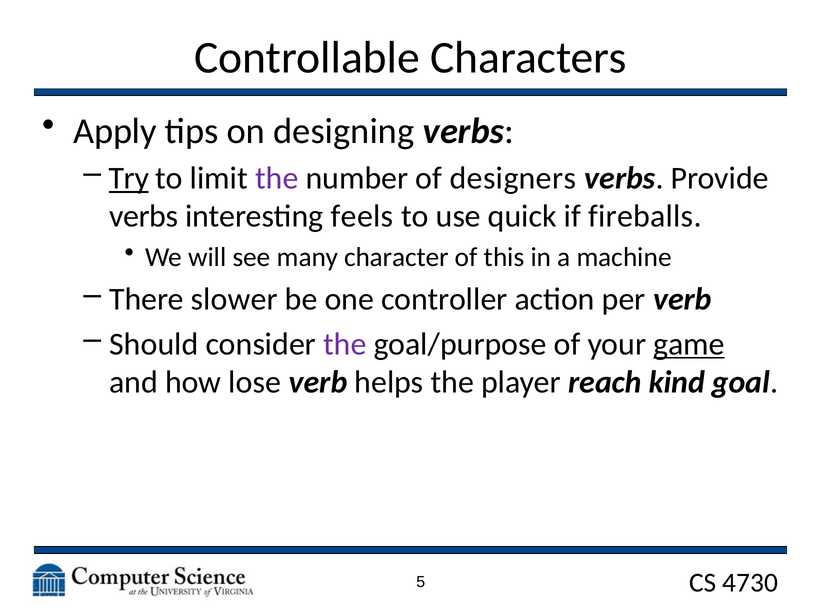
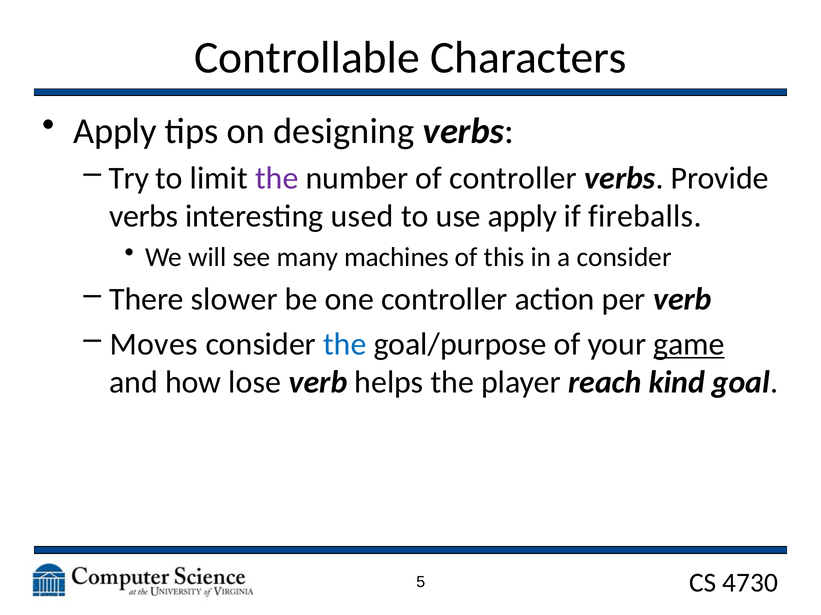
Try underline: present -> none (129, 178)
of designers: designers -> controller (513, 178)
feels: feels -> used (362, 217)
use quick: quick -> apply (523, 217)
character: character -> machines (397, 257)
a machine: machine -> consider (624, 257)
Should: Should -> Moves (154, 344)
the colour: purple -> blue (345, 344)
